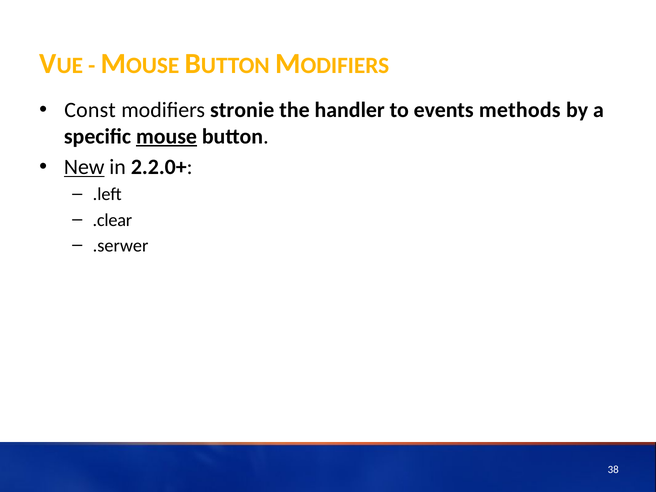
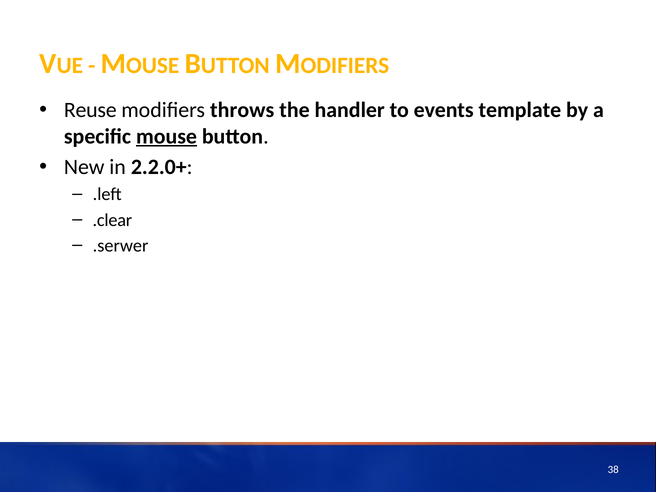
Const: Const -> Reuse (90, 110)
stronie: stronie -> throws (242, 110)
methods: methods -> template (520, 110)
New underline: present -> none (84, 167)
